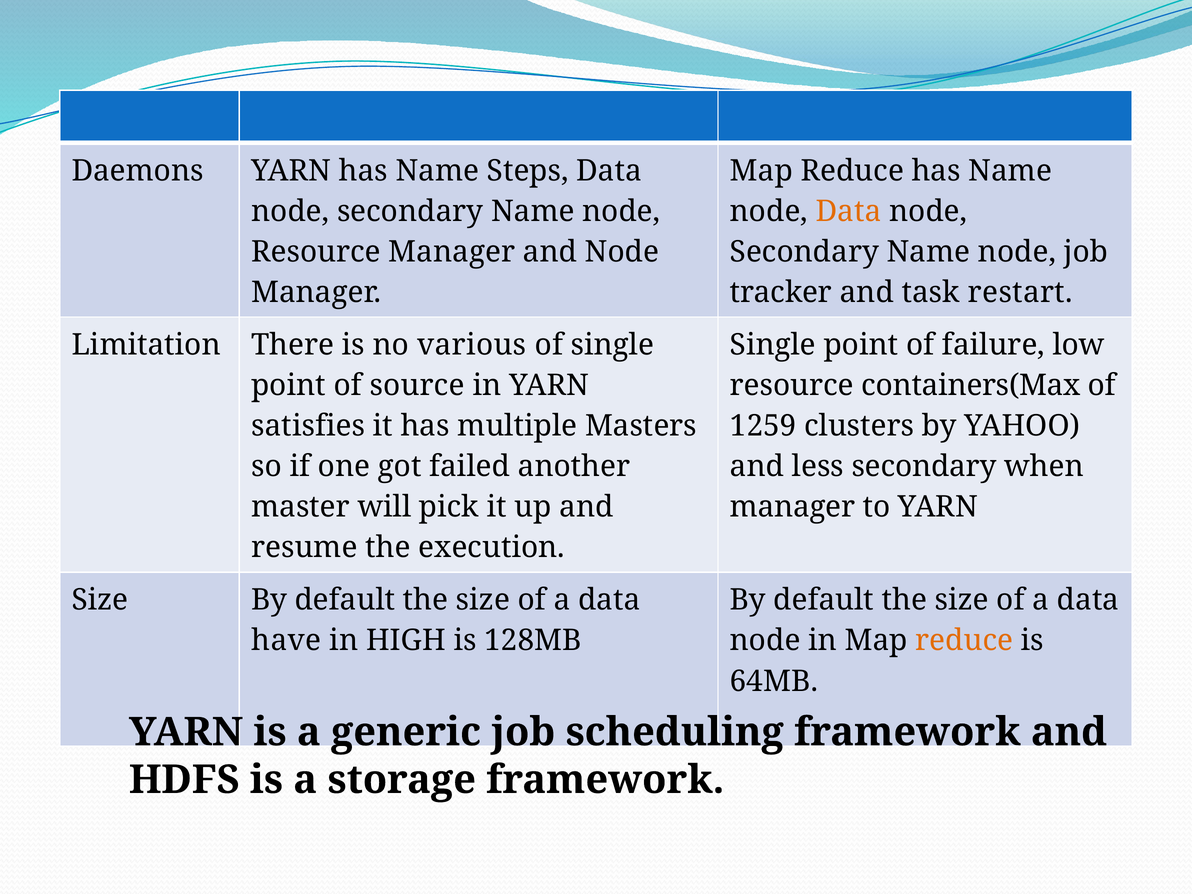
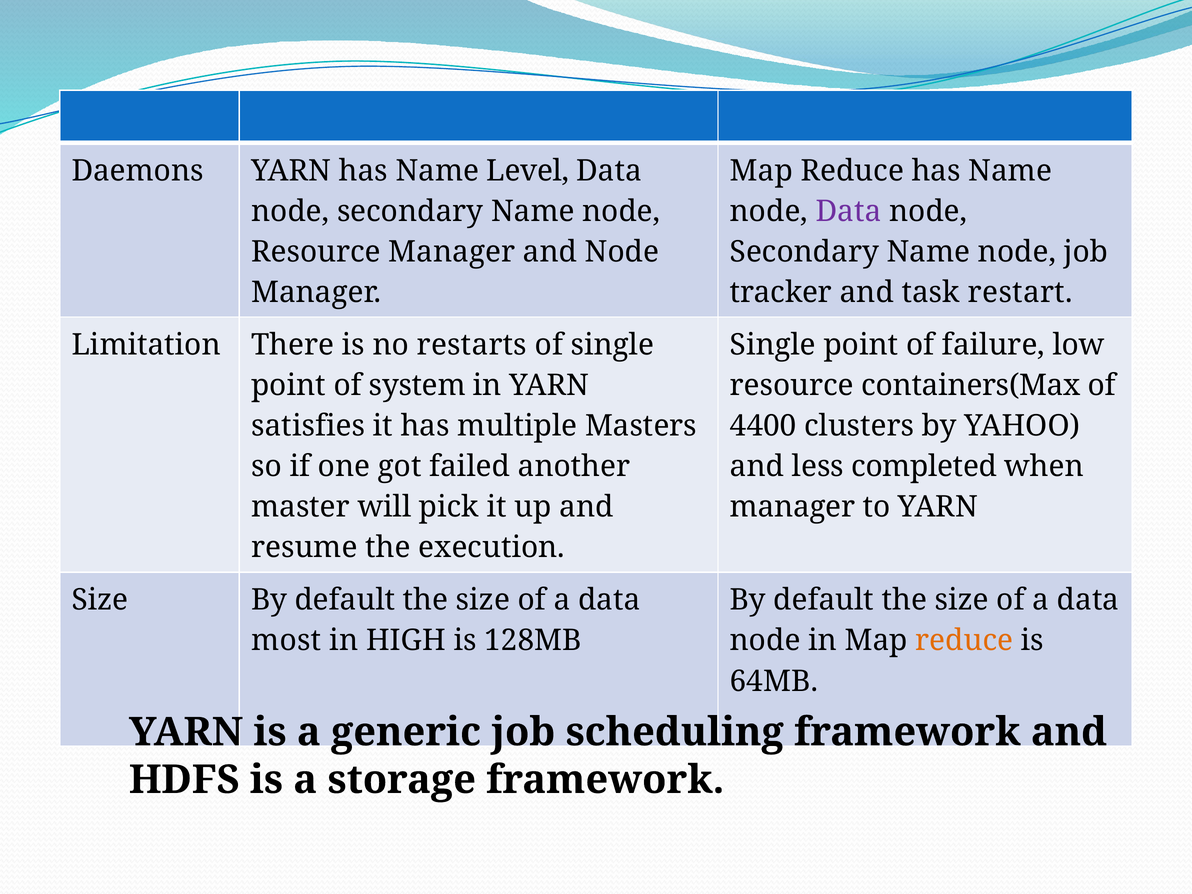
Steps: Steps -> Level (528, 171)
Data colour: orange -> purple (849, 211)
various: various -> restarts (472, 345)
source: source -> system (417, 385)
1259: 1259 -> 4400 (763, 426)
less secondary: secondary -> completed (924, 466)
have: have -> most (286, 641)
